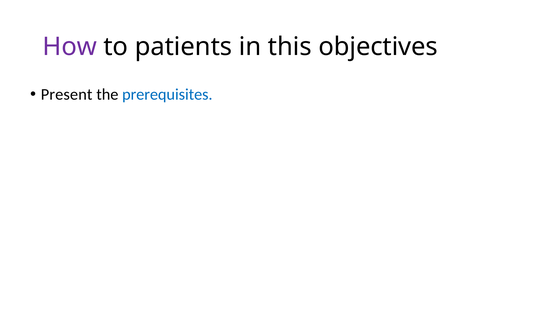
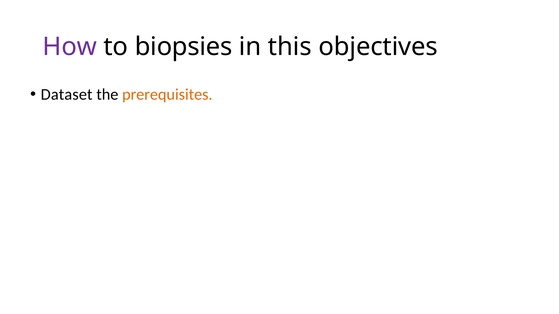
patients: patients -> biopsies (184, 47)
Present: Present -> Dataset (67, 94)
prerequisites colour: blue -> orange (167, 94)
